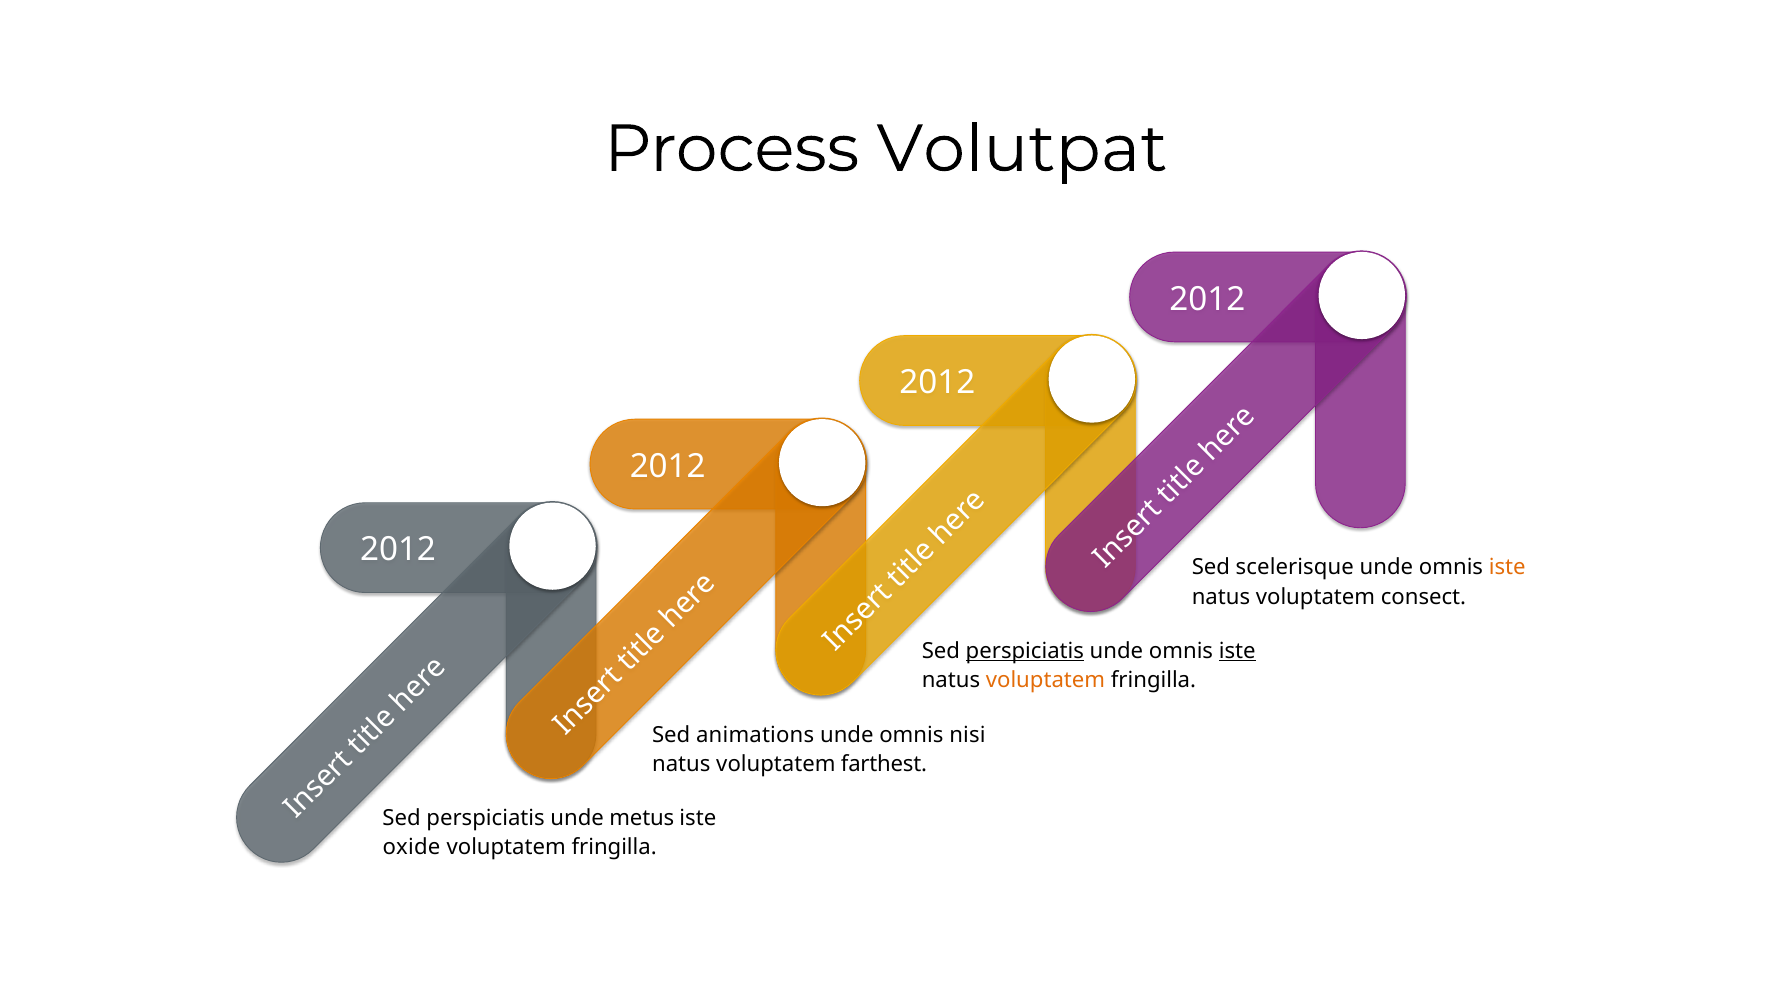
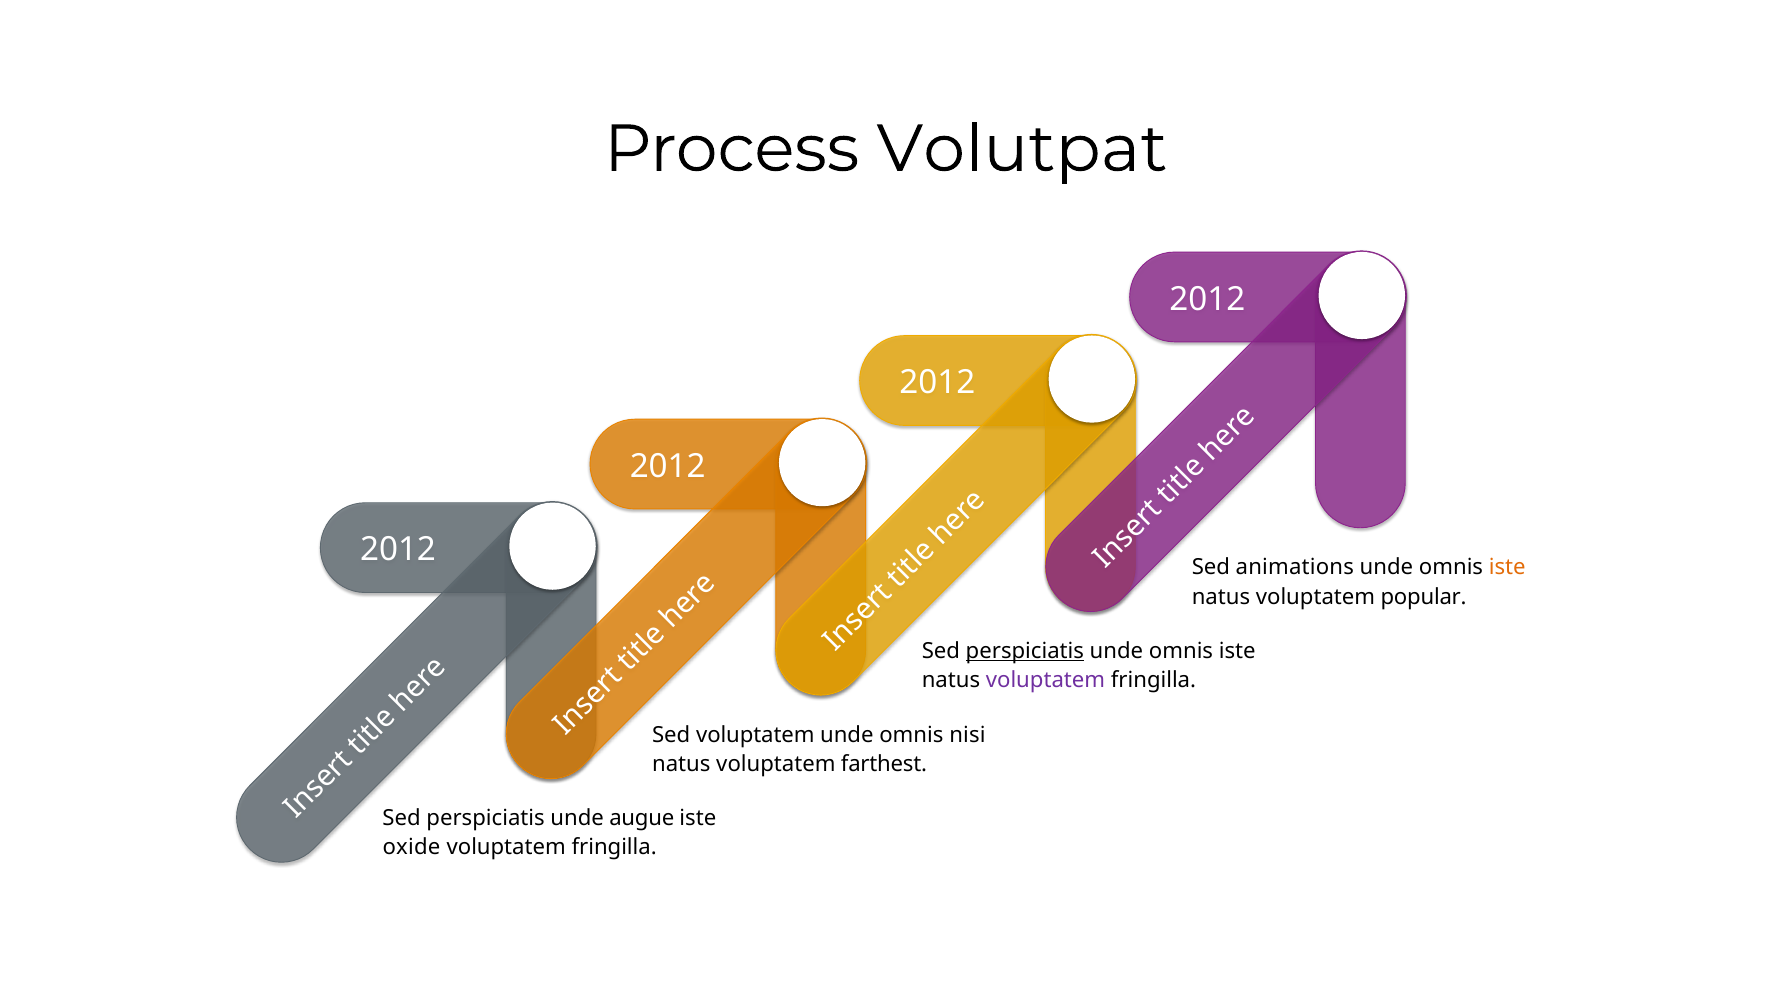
scelerisque: scelerisque -> animations (1295, 568)
consect: consect -> popular (1424, 597)
iste underline: present -> none (1237, 651)
voluptatem colour: orange -> purple (1046, 680)
Sed animations: animations -> voluptatem (755, 735)
metus: metus -> augue (642, 818)
